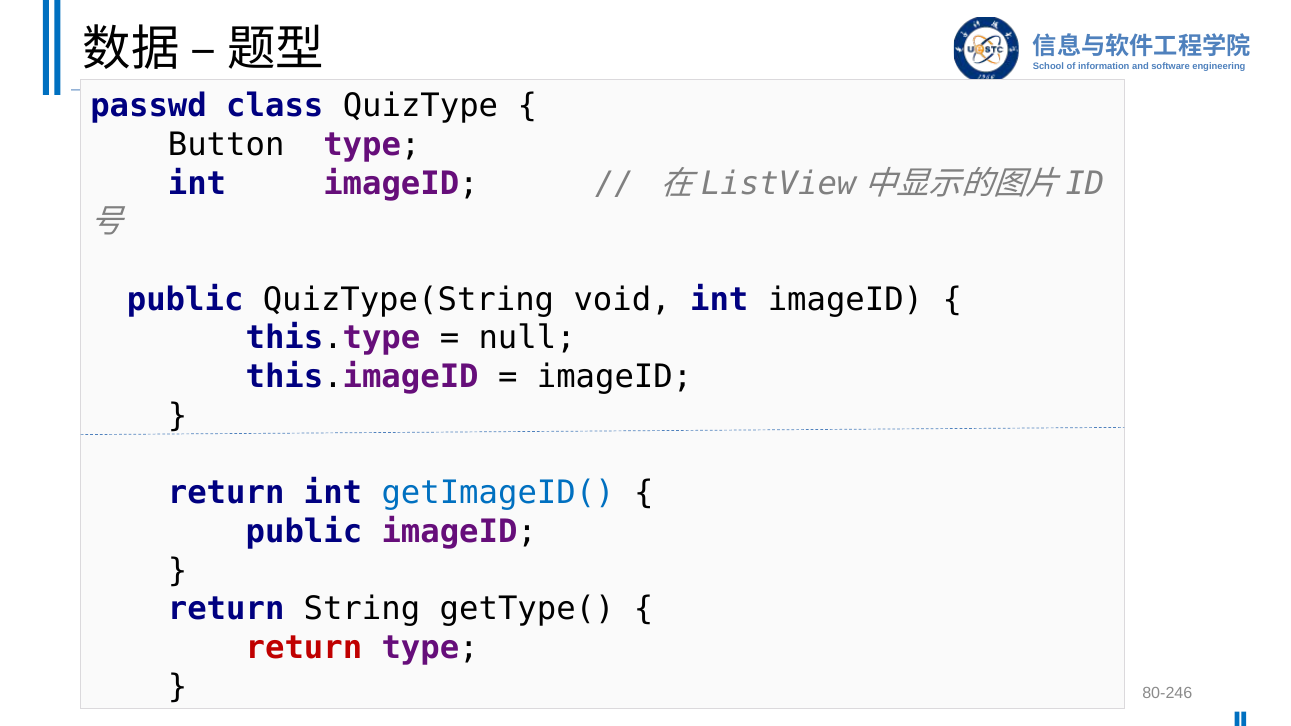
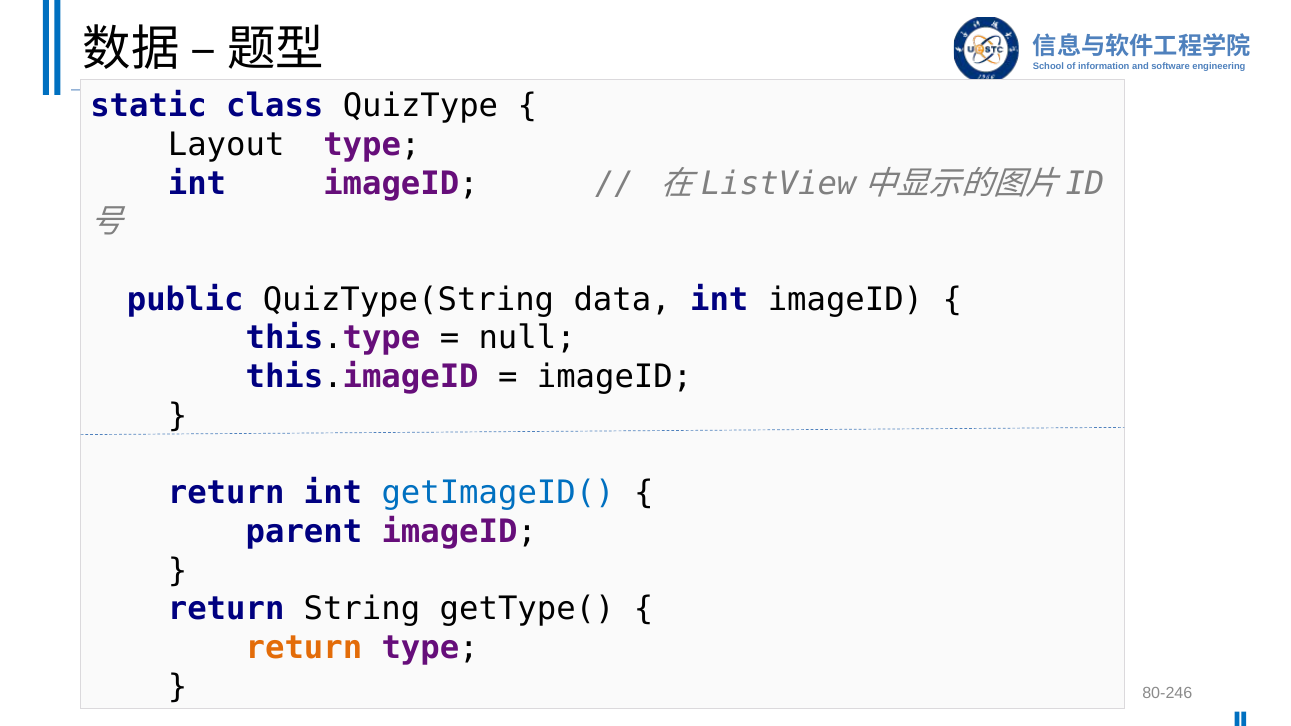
passwd: passwd -> static (149, 106)
Button: Button -> Layout (226, 145)
void: void -> data (622, 300)
public: public -> parent (304, 532)
return colour: red -> orange (304, 648)
